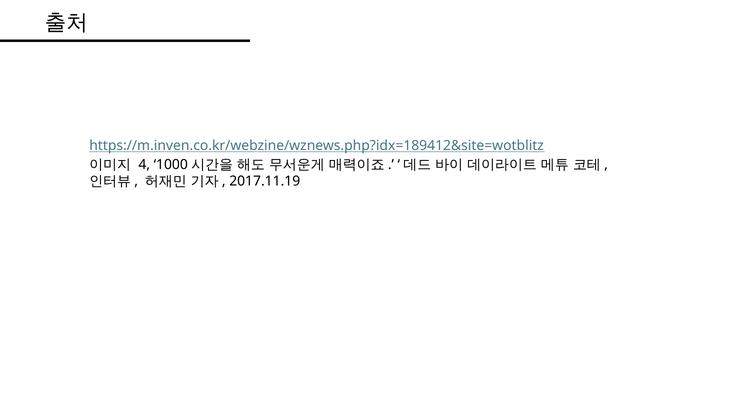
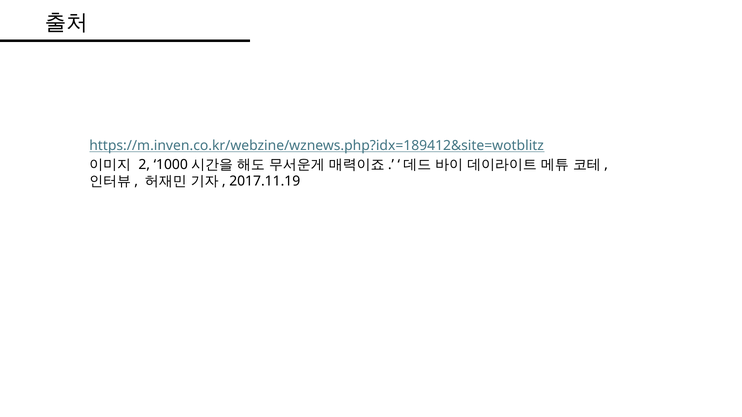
4: 4 -> 2 (144, 165)
